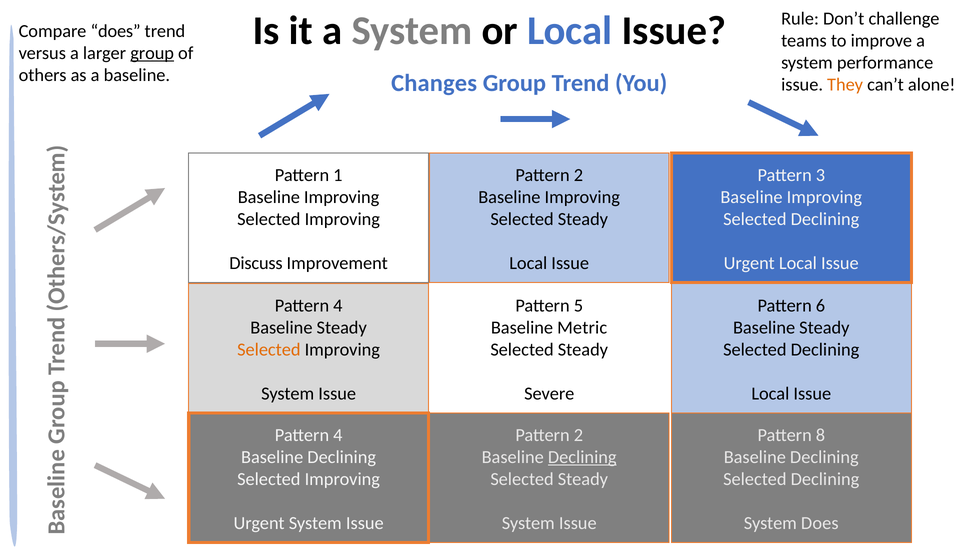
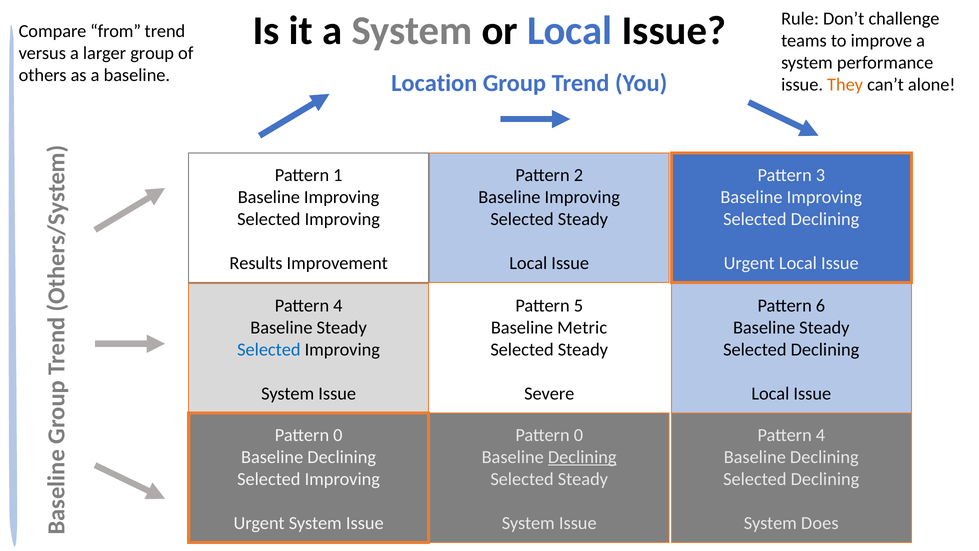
Compare does: does -> from (116, 31)
group underline: present -> none (152, 53)
Changes: Changes -> Location (434, 83)
Discuss: Discuss -> Results (256, 263)
Selected colour: orange -> blue (269, 349)
4: 4 -> 0 (338, 435)
2: 2 -> 0 (578, 435)
8: 8 -> 4 (821, 435)
